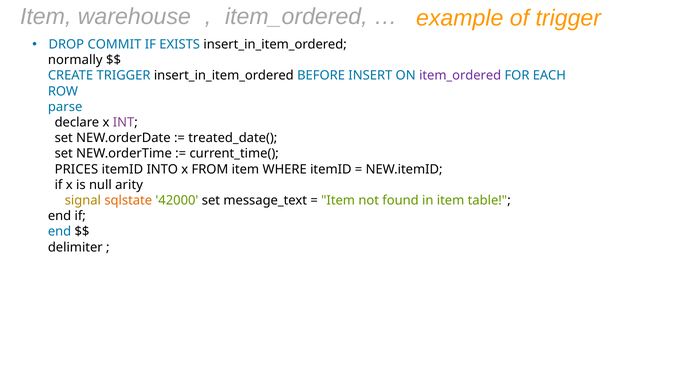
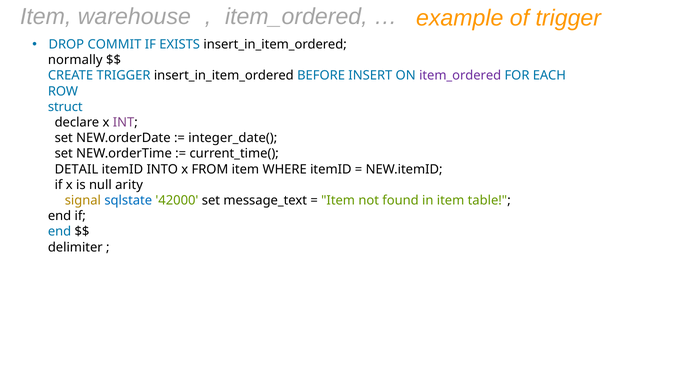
parse: parse -> struct (65, 107)
treated_date(: treated_date( -> integer_date( (233, 138)
PRICES: PRICES -> DETAIL (76, 169)
sqlstate colour: orange -> blue (128, 200)
